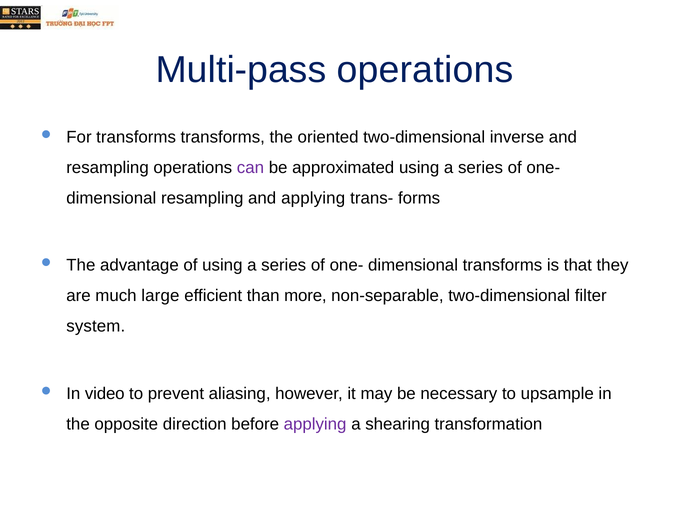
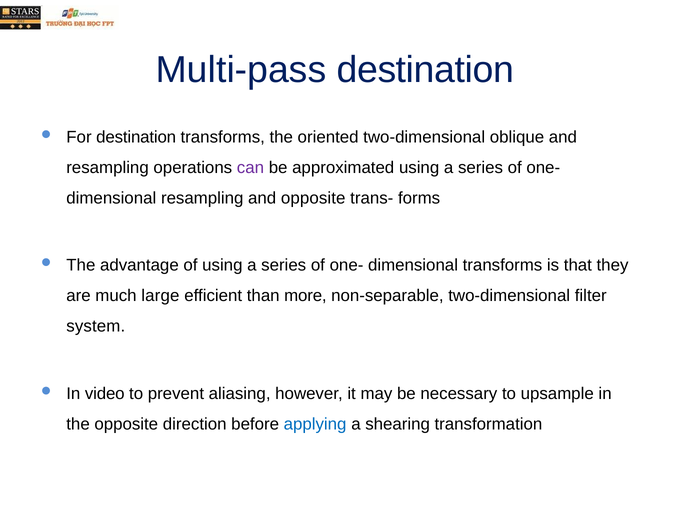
Multi-pass operations: operations -> destination (425, 70)
For transforms: transforms -> destination (136, 137)
inverse: inverse -> oblique (517, 137)
and applying: applying -> opposite (313, 198)
applying colour: purple -> blue (315, 424)
